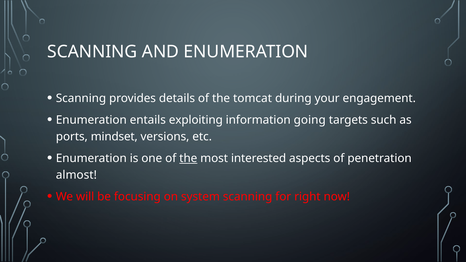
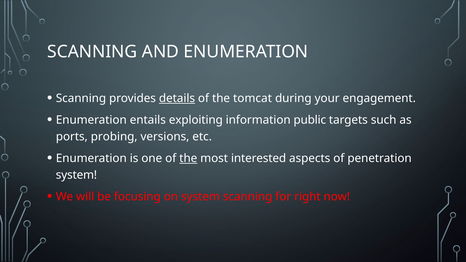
details underline: none -> present (177, 98)
going: going -> public (310, 120)
mindset: mindset -> probing (114, 137)
almost: almost -> system (76, 175)
